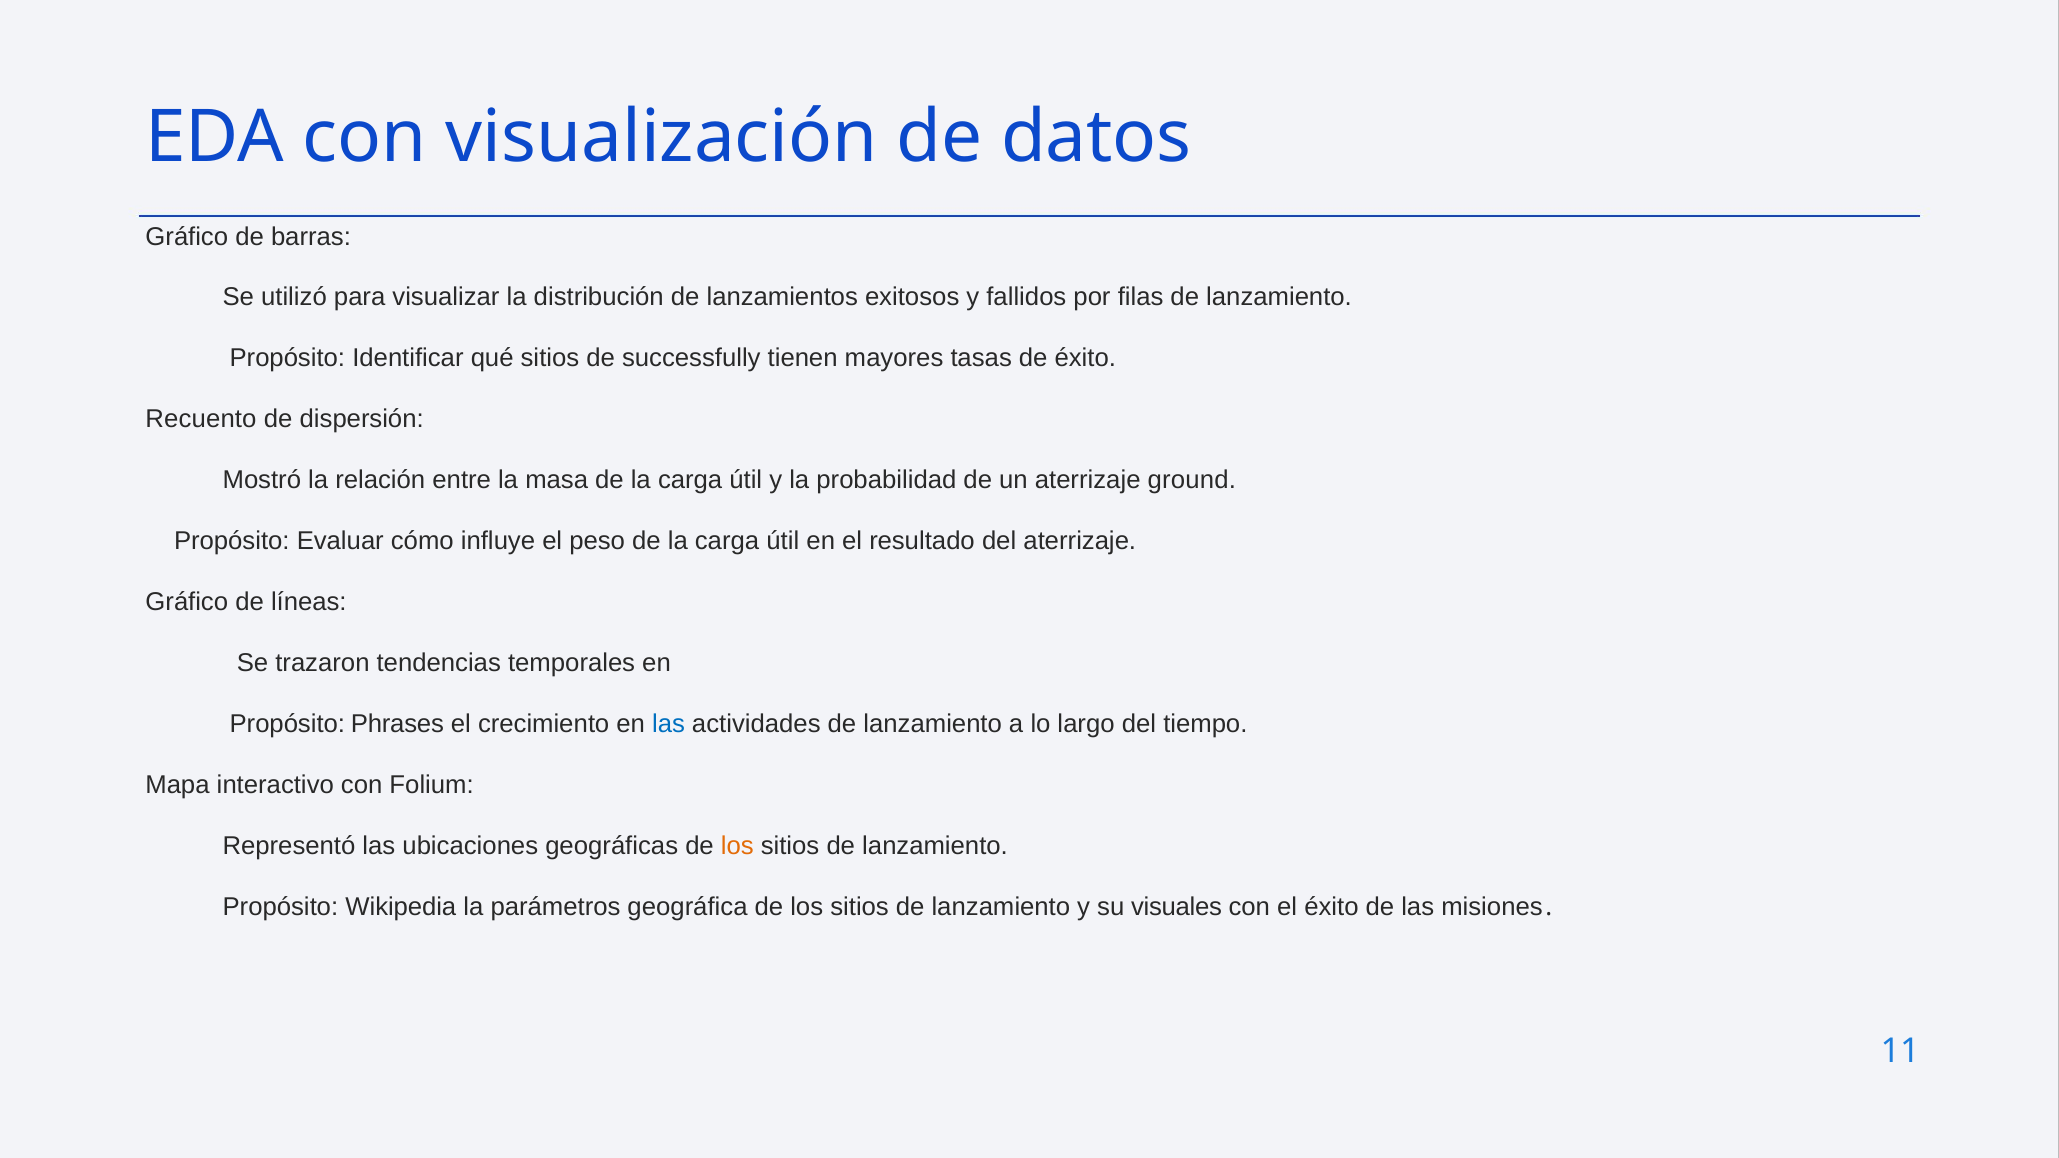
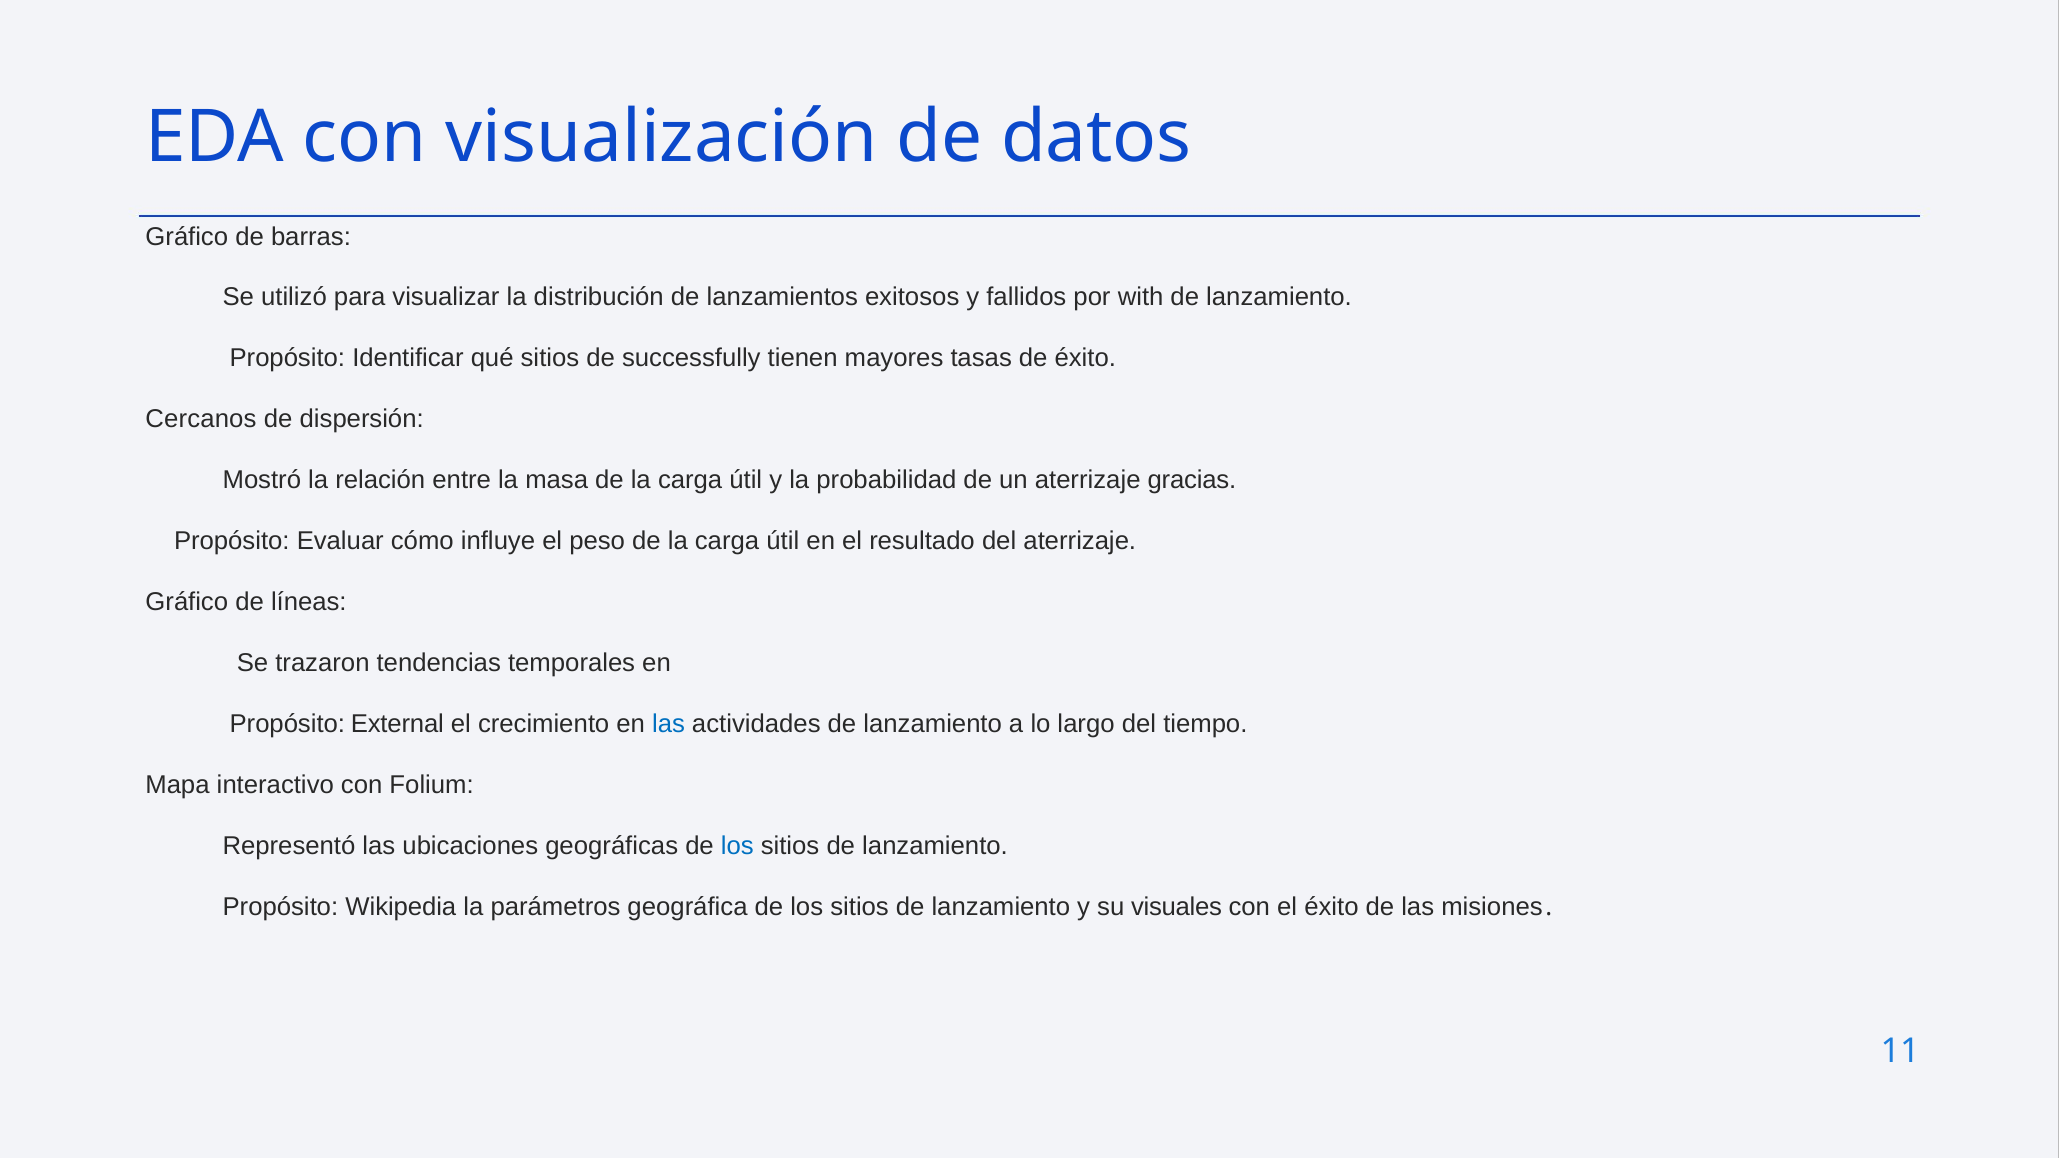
filas: filas -> with (1141, 298)
Recuento: Recuento -> Cercanos (201, 419)
ground: ground -> gracias (1192, 480)
Phrases: Phrases -> External (397, 724)
los colour: orange -> blue (737, 846)
